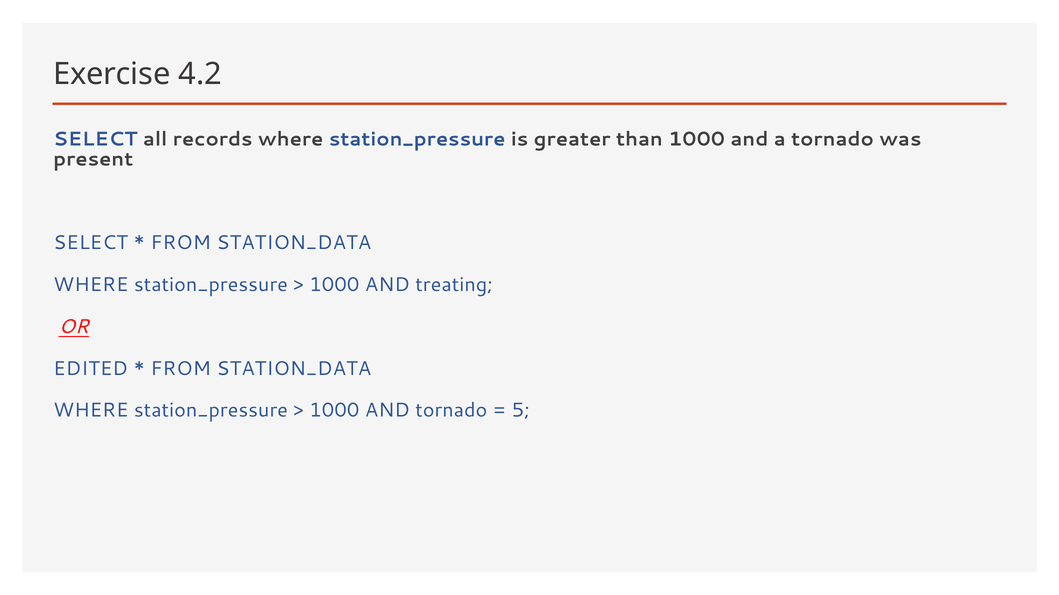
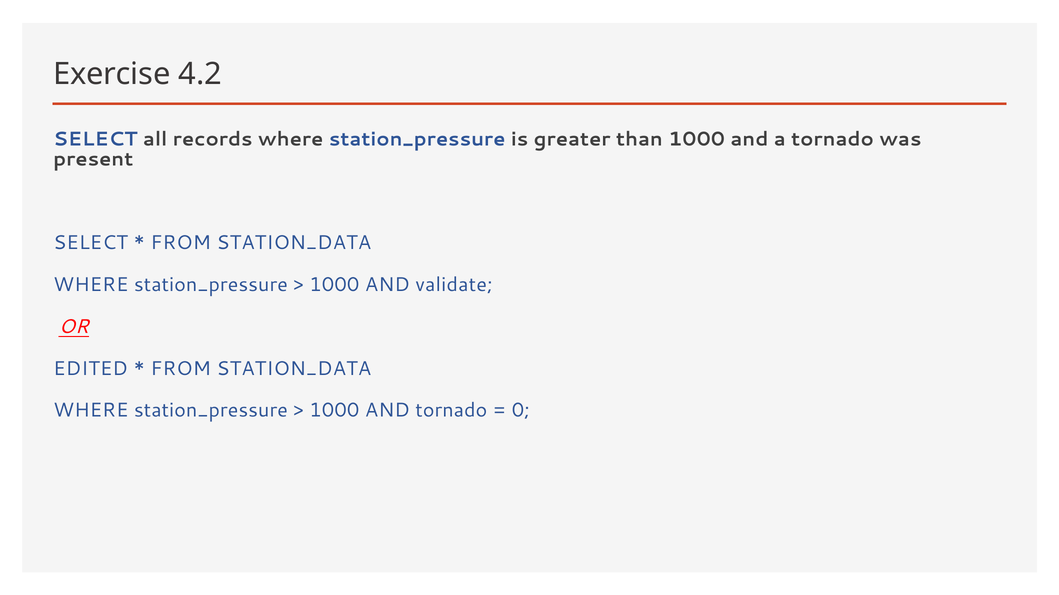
treating: treating -> validate (454, 285)
5: 5 -> 0 (521, 411)
